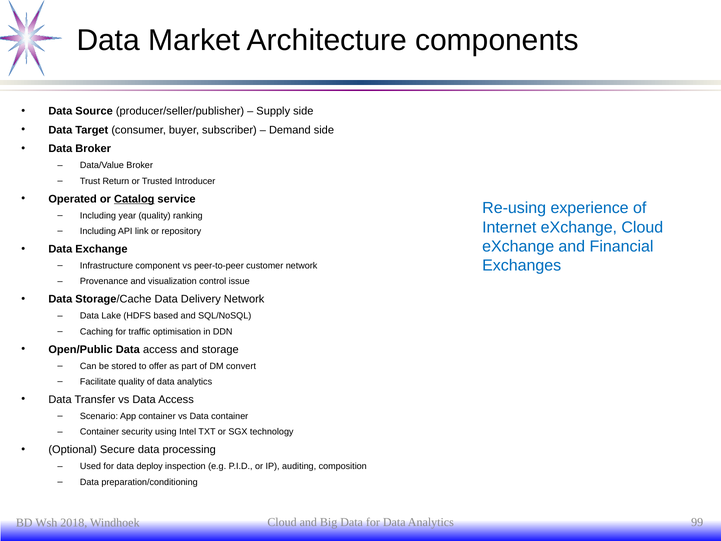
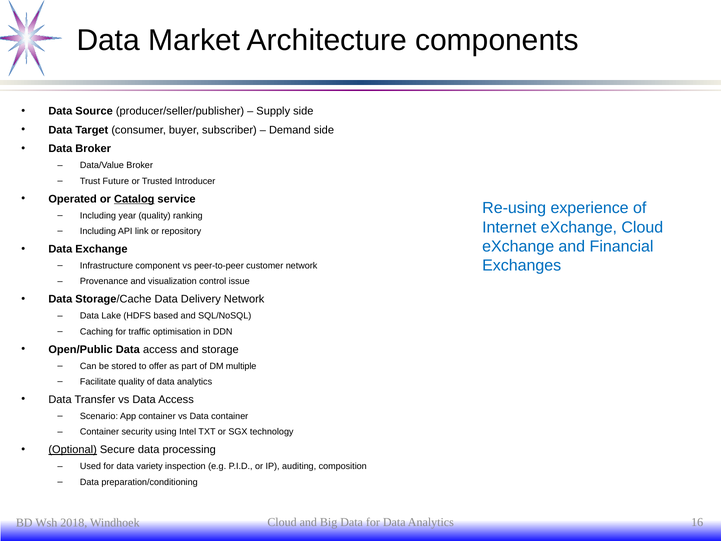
Return: Return -> Future (116, 181)
convert: convert -> multiple (241, 366)
Optional underline: none -> present (73, 449)
deploy: deploy -> variety (150, 466)
99: 99 -> 16 (697, 522)
